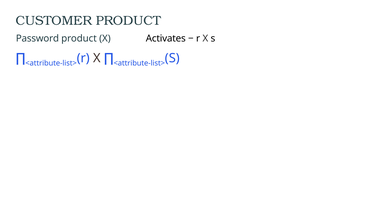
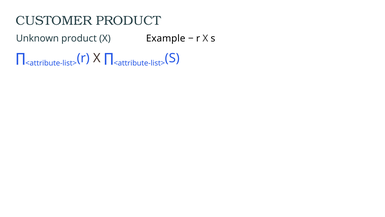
Password: Password -> Unknown (37, 38)
Activates: Activates -> Example (166, 38)
